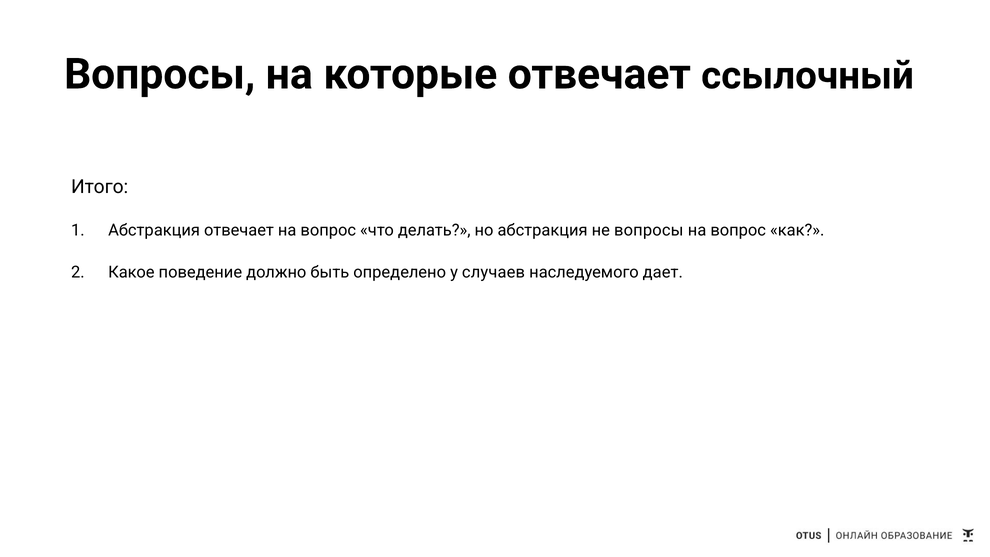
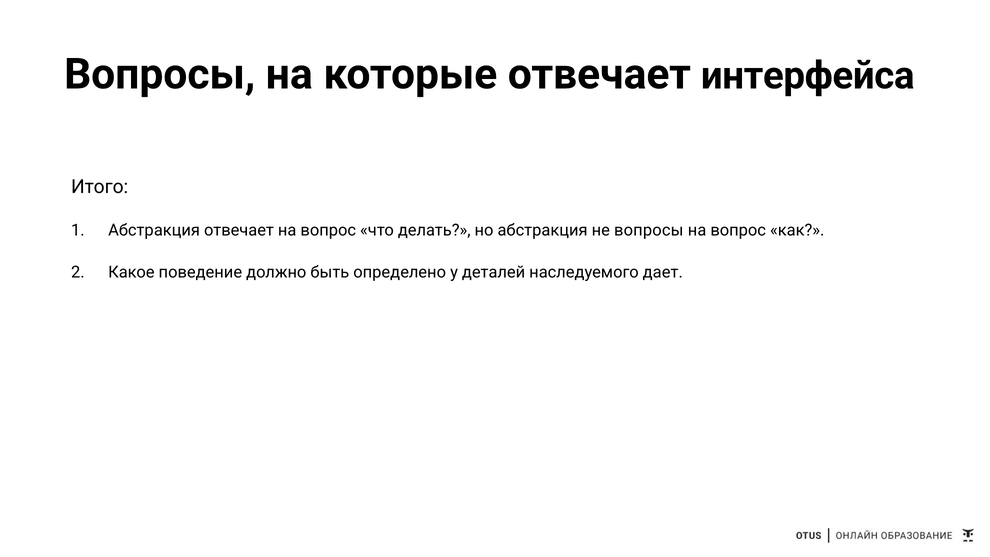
ссылочный: ссылочный -> интерфейса (808, 76)
случаев: случаев -> деталей (494, 272)
